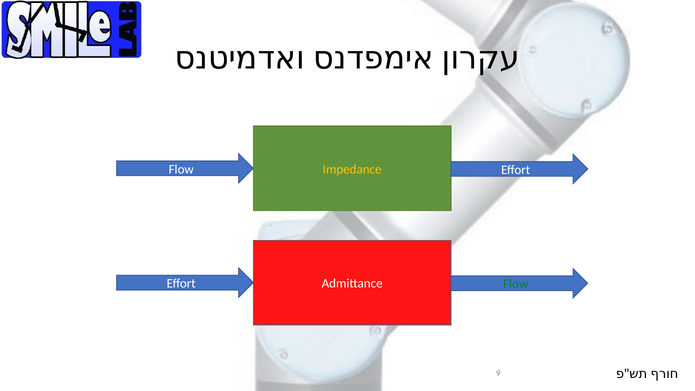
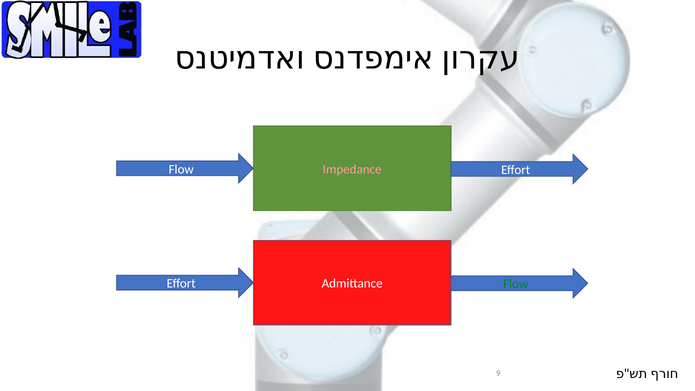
Impedance colour: yellow -> pink (352, 169)
